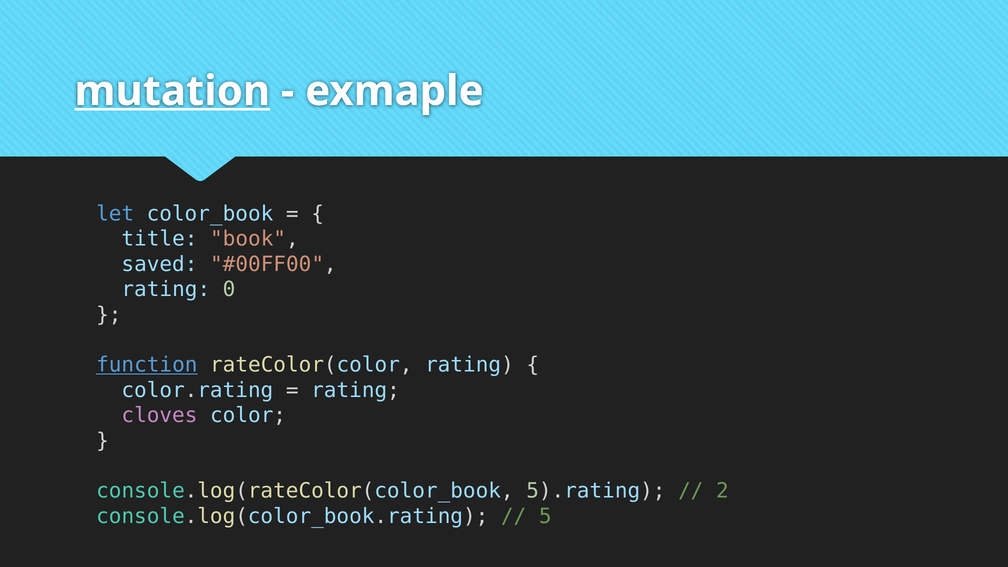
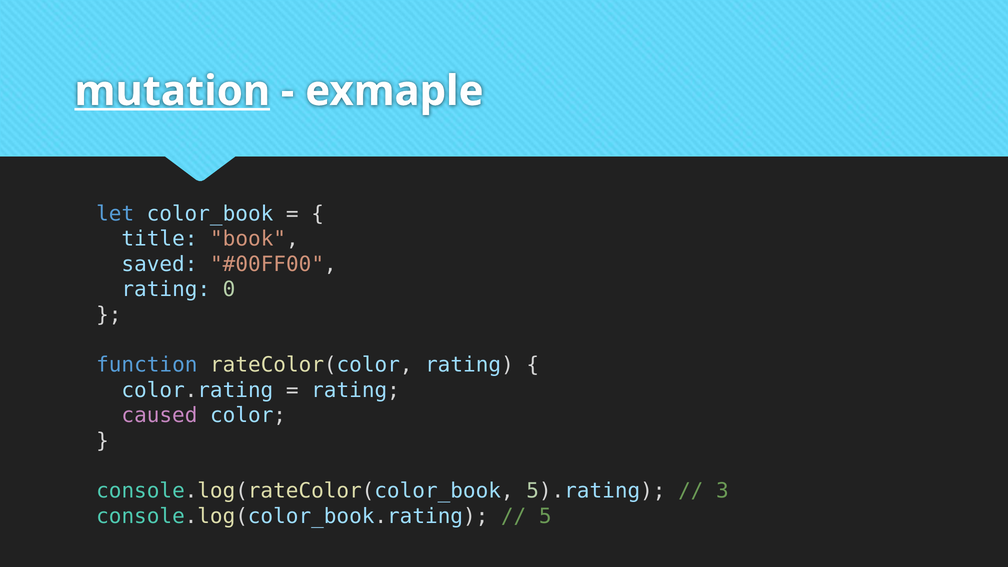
function underline: present -> none (147, 365)
cloves: cloves -> caused (159, 415)
2: 2 -> 3 (722, 491)
